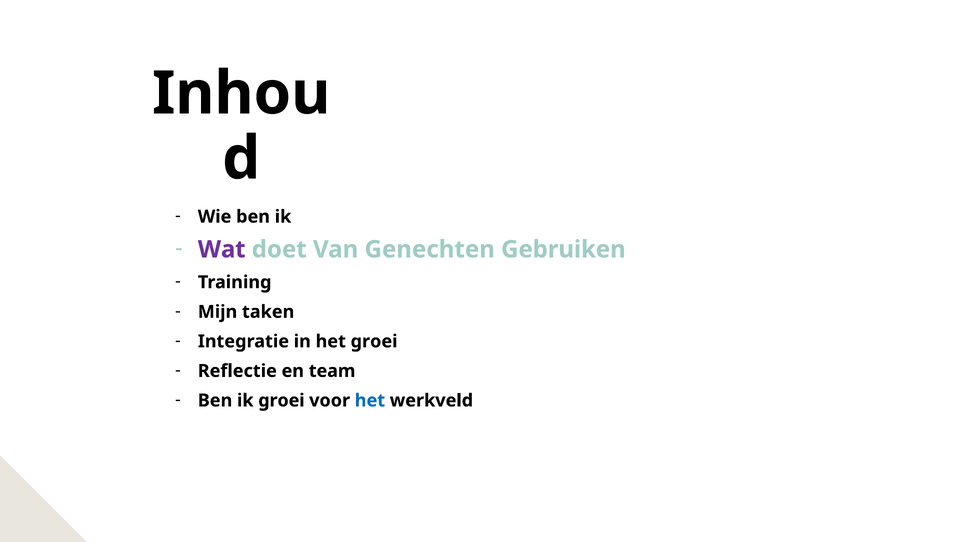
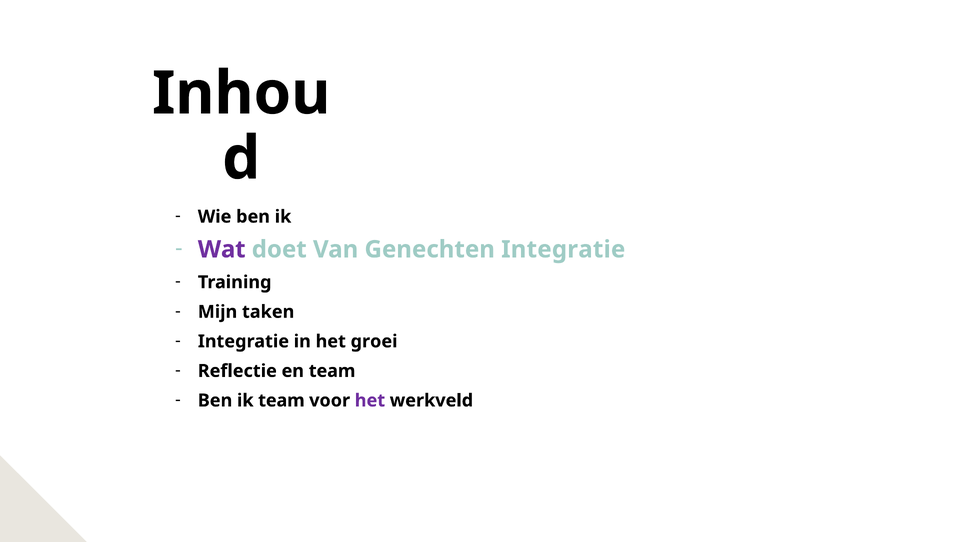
Genechten Gebruiken: Gebruiken -> Integratie (563, 249)
ik groei: groei -> team (281, 400)
het colour: blue -> purple (370, 400)
